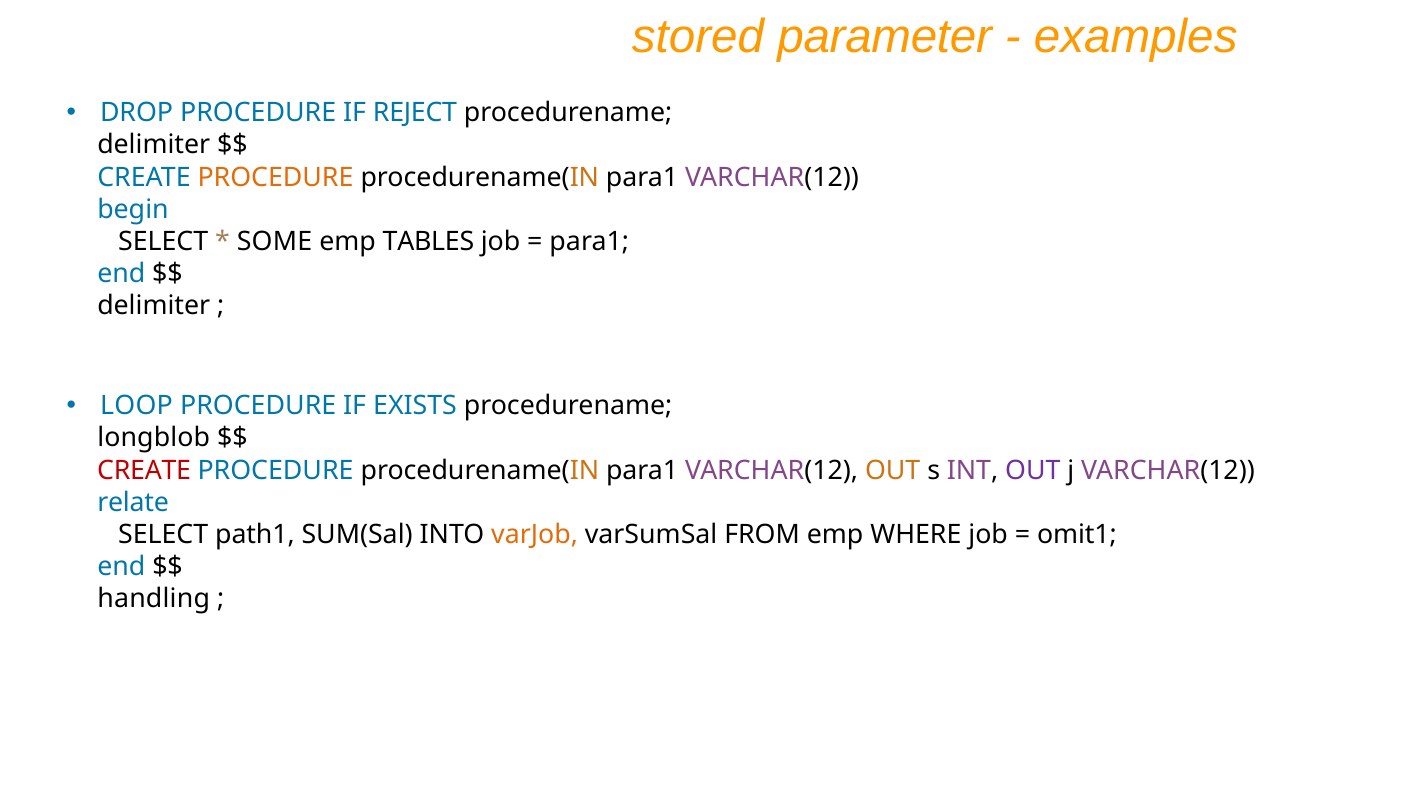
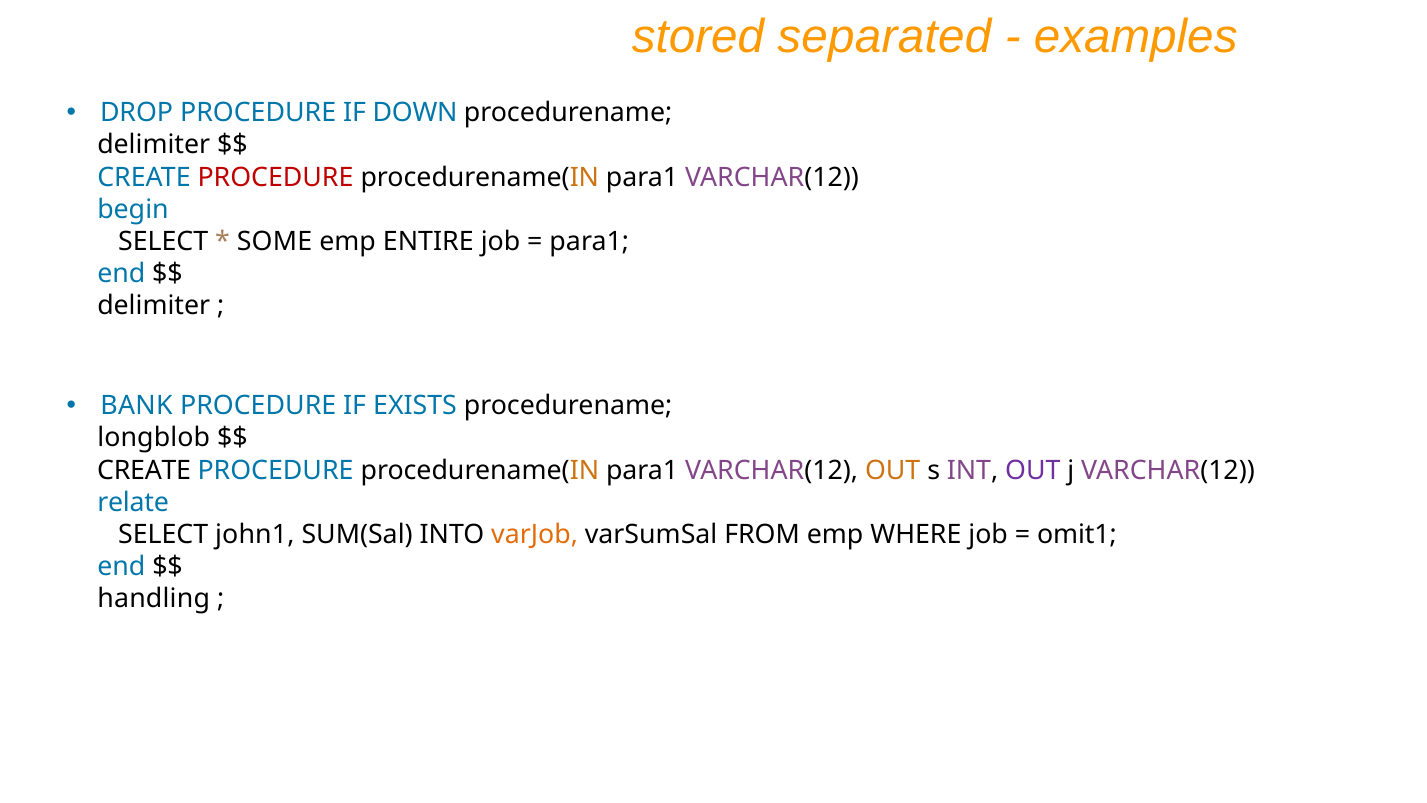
parameter: parameter -> separated (884, 37)
REJECT: REJECT -> DOWN (415, 113)
PROCEDURE colour: orange -> red (275, 177)
TABLES: TABLES -> ENTIRE (428, 241)
LOOP: LOOP -> BANK (137, 406)
CREATE colour: red -> black (144, 470)
path1: path1 -> john1 (255, 534)
